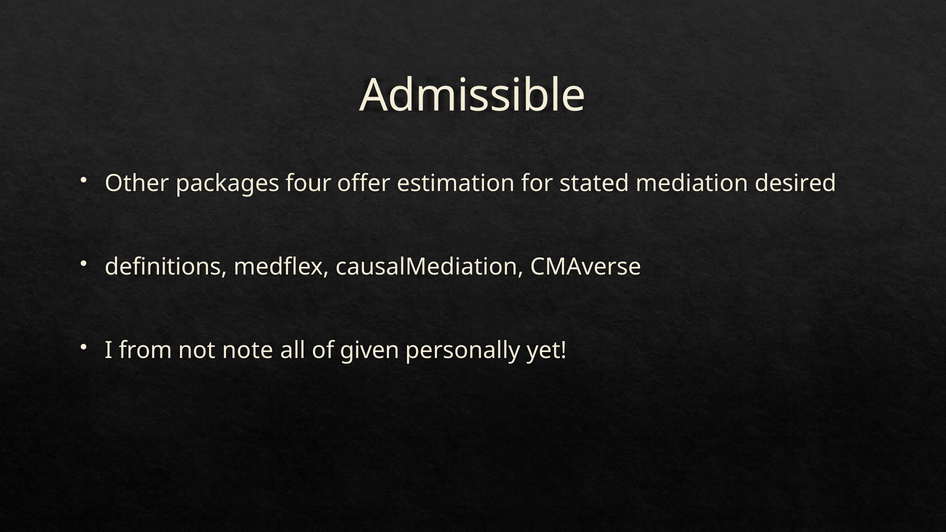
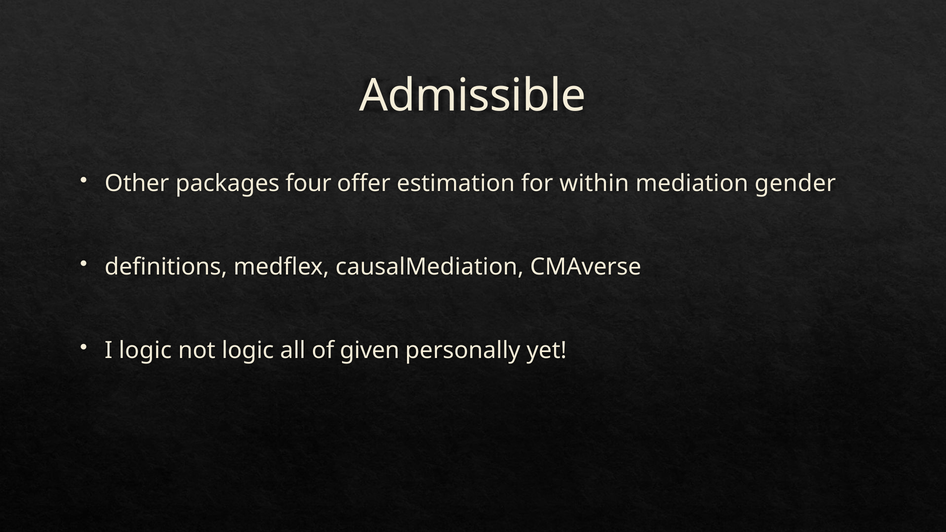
stated: stated -> within (594, 183)
desired: desired -> gender (795, 183)
I from: from -> logic (145, 351)
not note: note -> logic (248, 351)
